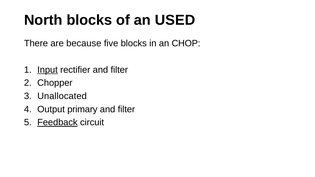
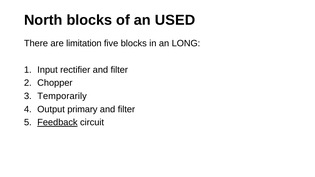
because: because -> limitation (84, 43)
CHOP: CHOP -> LONG (186, 43)
Input underline: present -> none (47, 70)
Unallocated: Unallocated -> Temporarily (62, 96)
